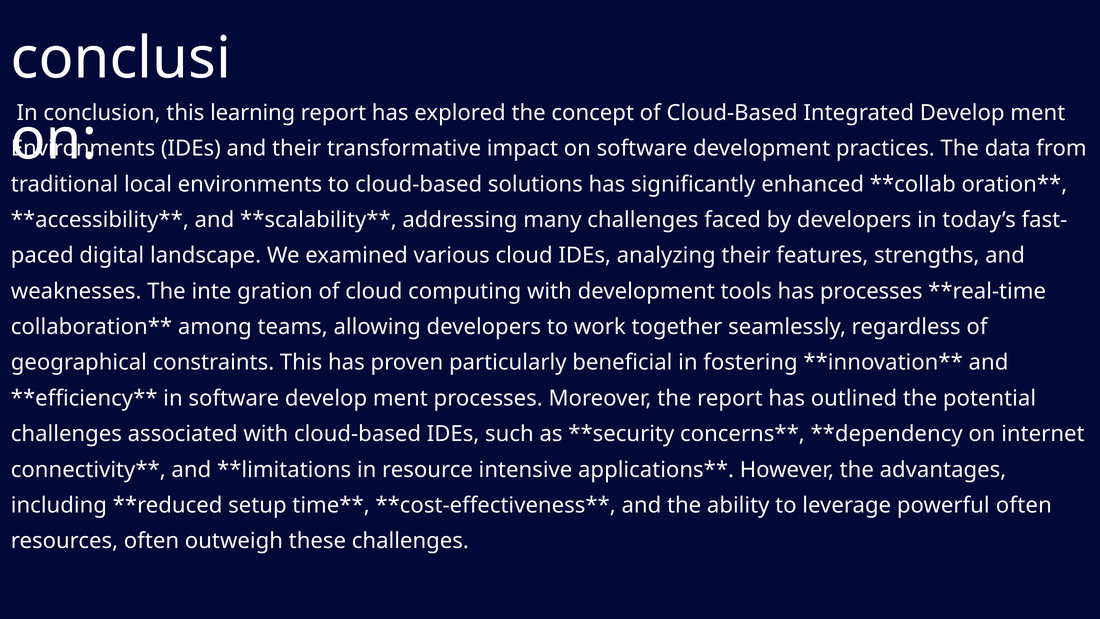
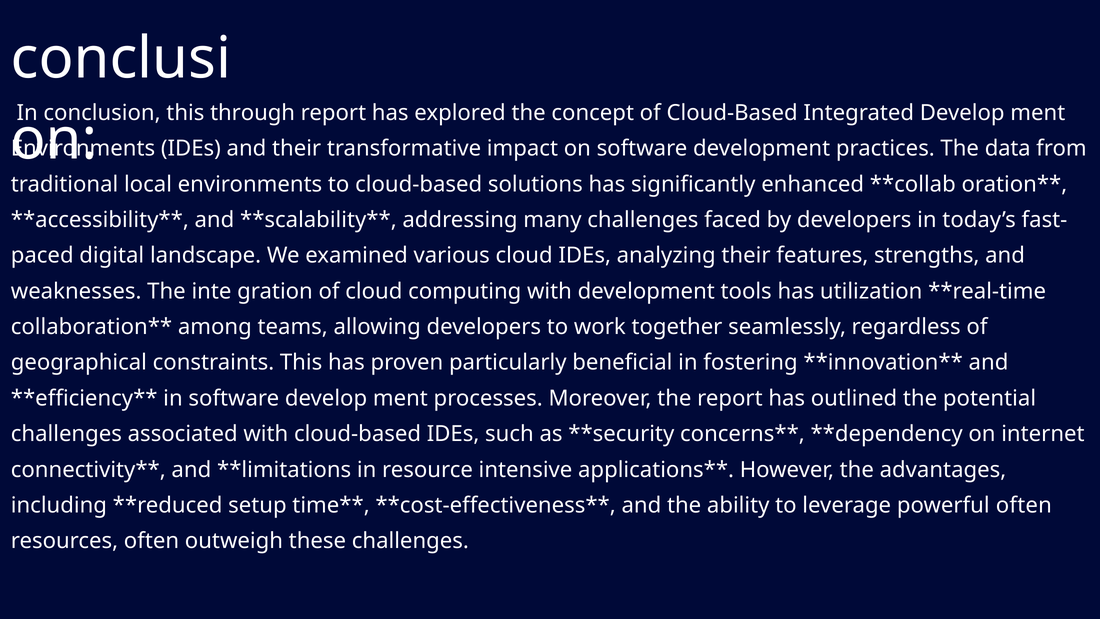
learning: learning -> through (253, 113)
has processes: processes -> utilization (871, 291)
